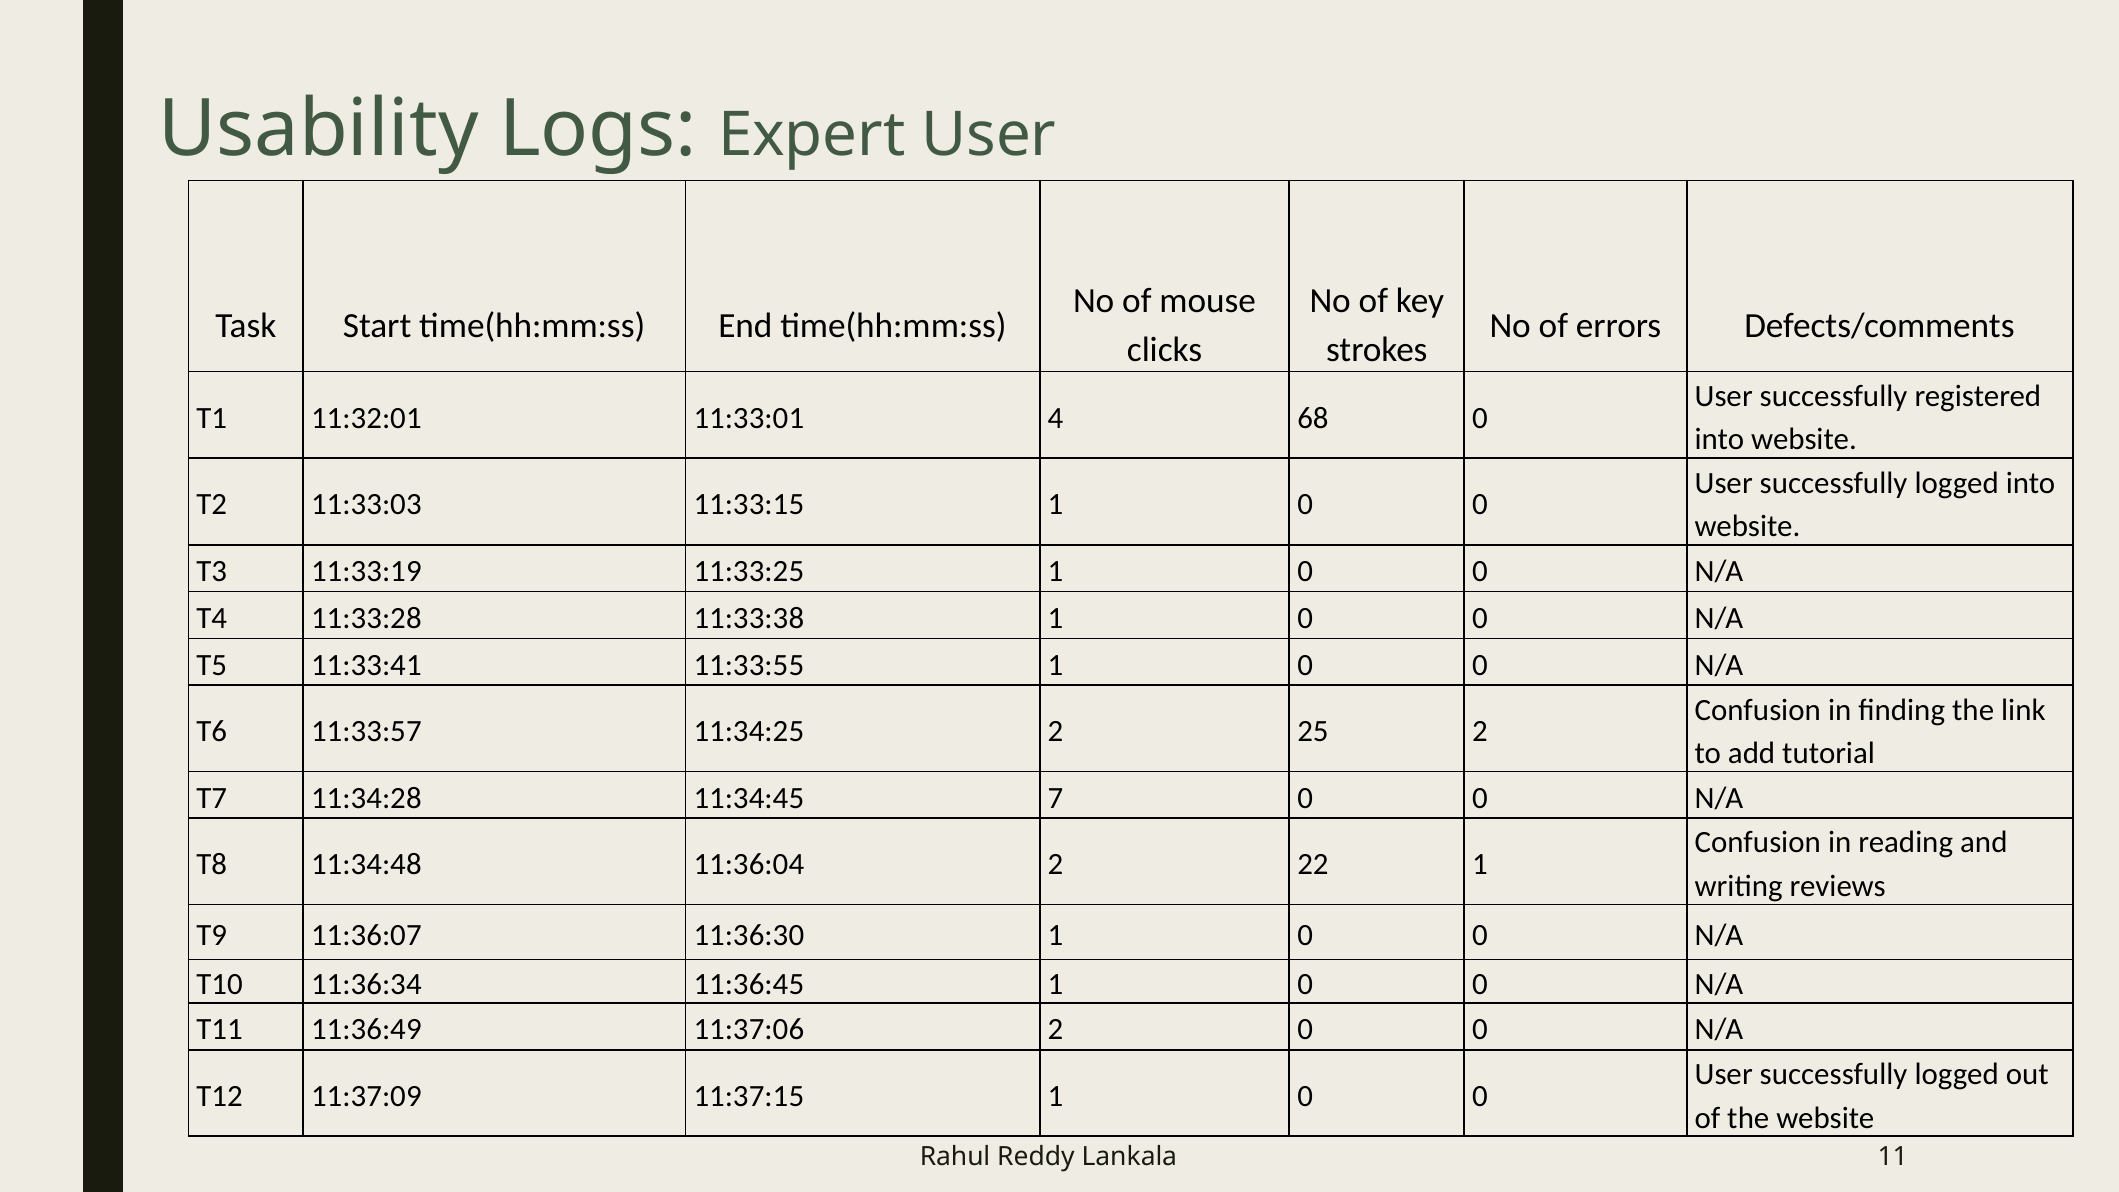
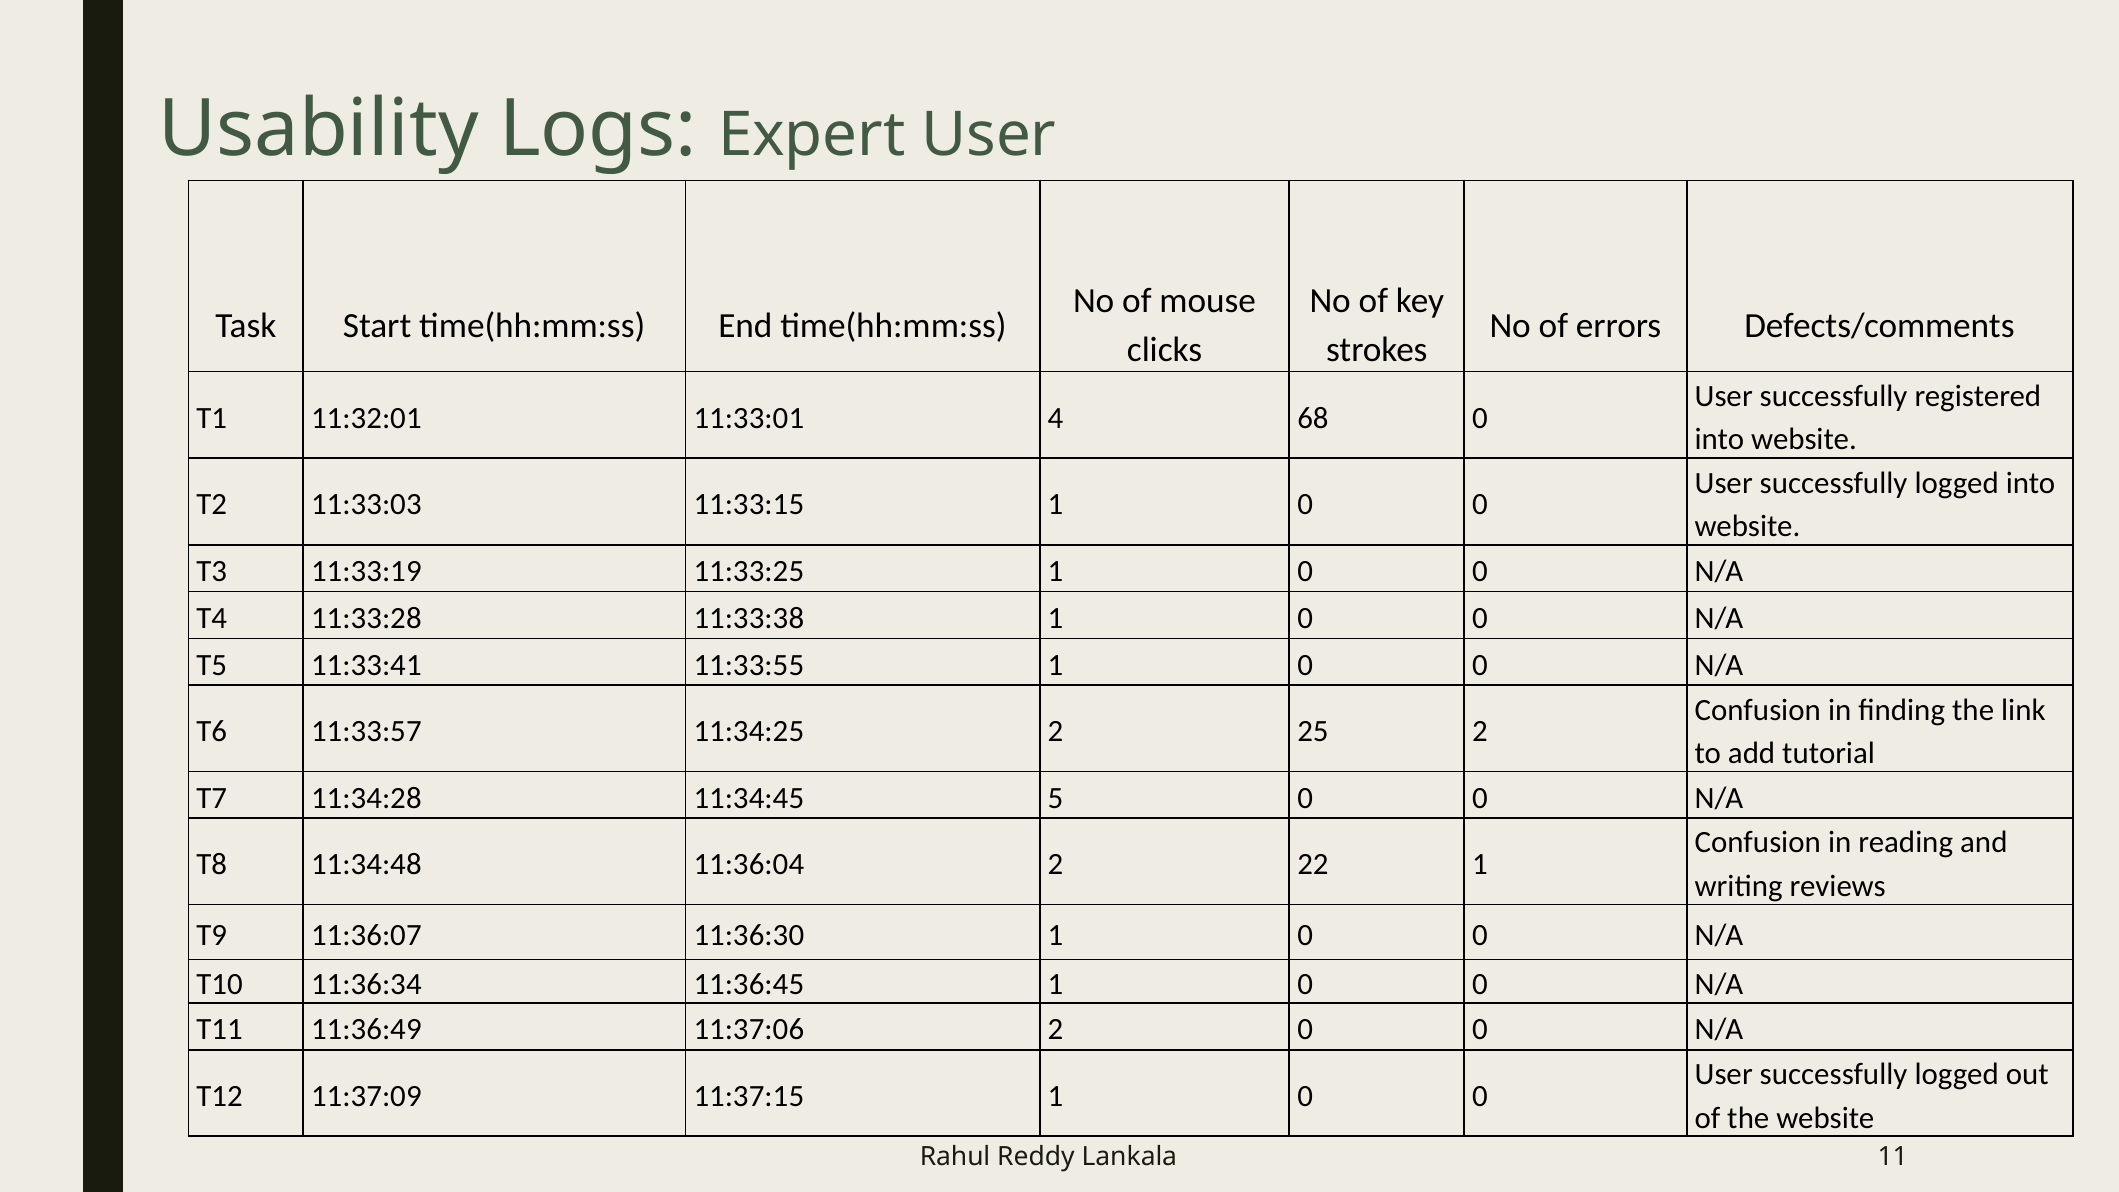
7: 7 -> 5 (1055, 798)
